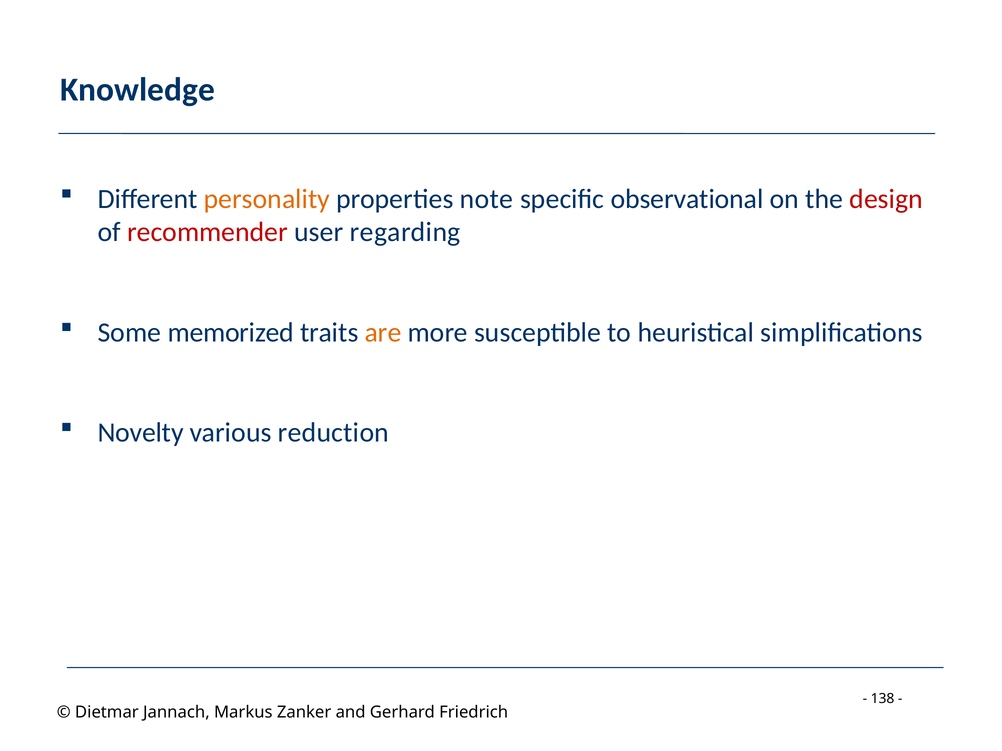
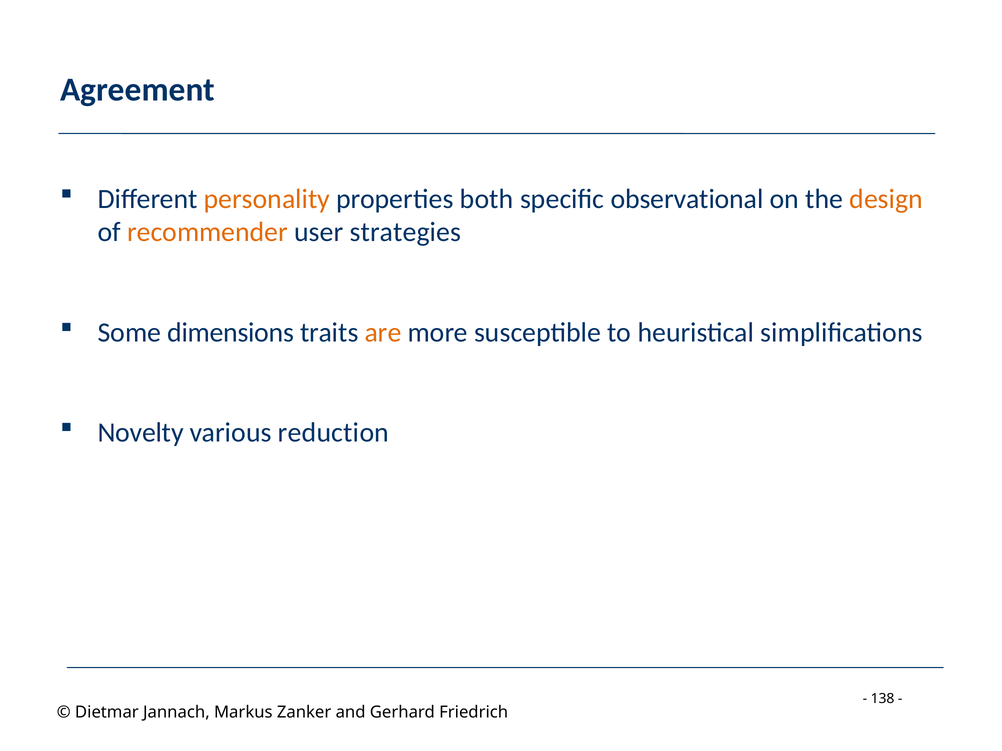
Knowledge: Knowledge -> Agreement (138, 90)
note: note -> both (487, 199)
design colour: red -> orange (886, 199)
recommender colour: red -> orange (208, 232)
regarding: regarding -> strategies (405, 232)
memorized: memorized -> dimensions (231, 333)
